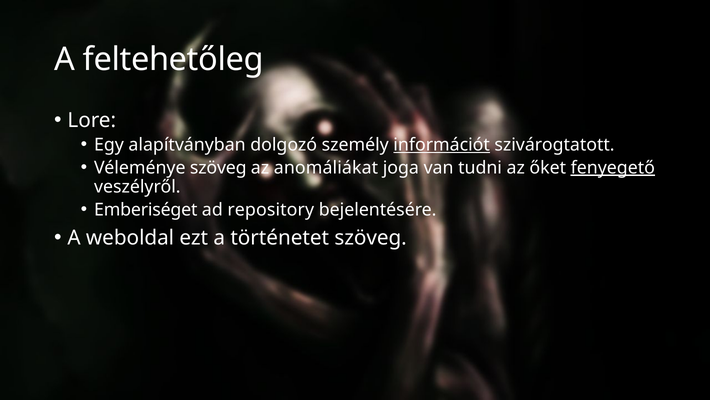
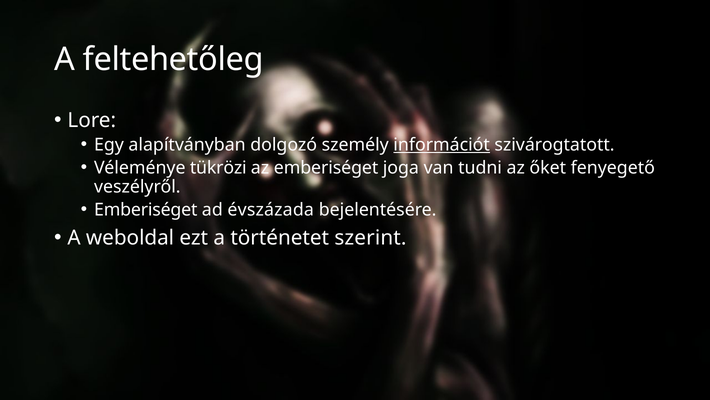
Véleménye szöveg: szöveg -> tükrözi (218, 167)
az anomáliákat: anomáliákat -> emberiséget (326, 167)
fenyegető underline: present -> none (613, 167)
repository: repository -> évszázada (271, 209)
történetet szöveg: szöveg -> szerint (370, 238)
